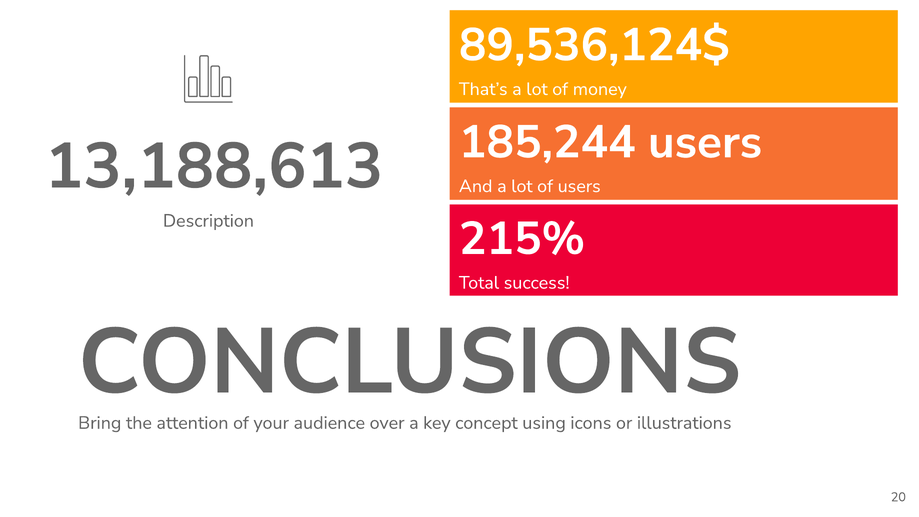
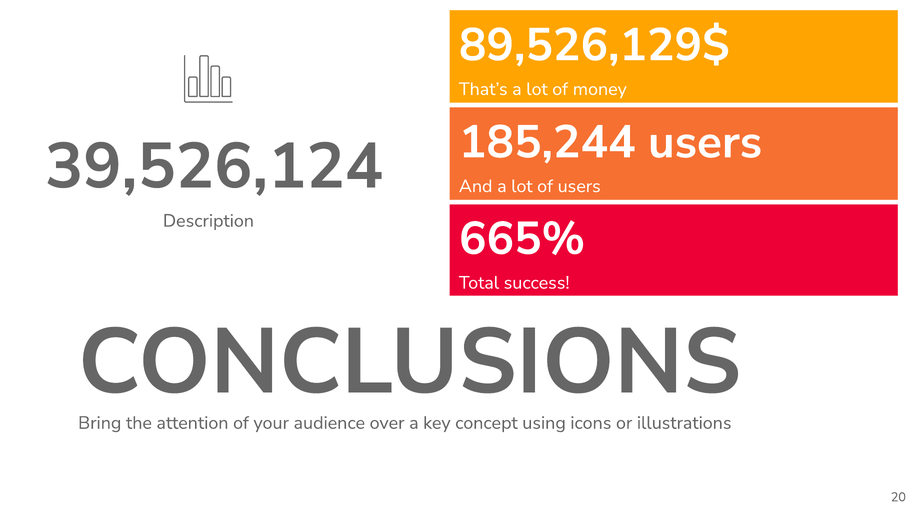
89,536,124$: 89,536,124$ -> 89,526,129$ (594, 45)
13,188,613: 13,188,613 -> 39,526,124 (214, 166)
215%: 215% -> 665% (522, 239)
